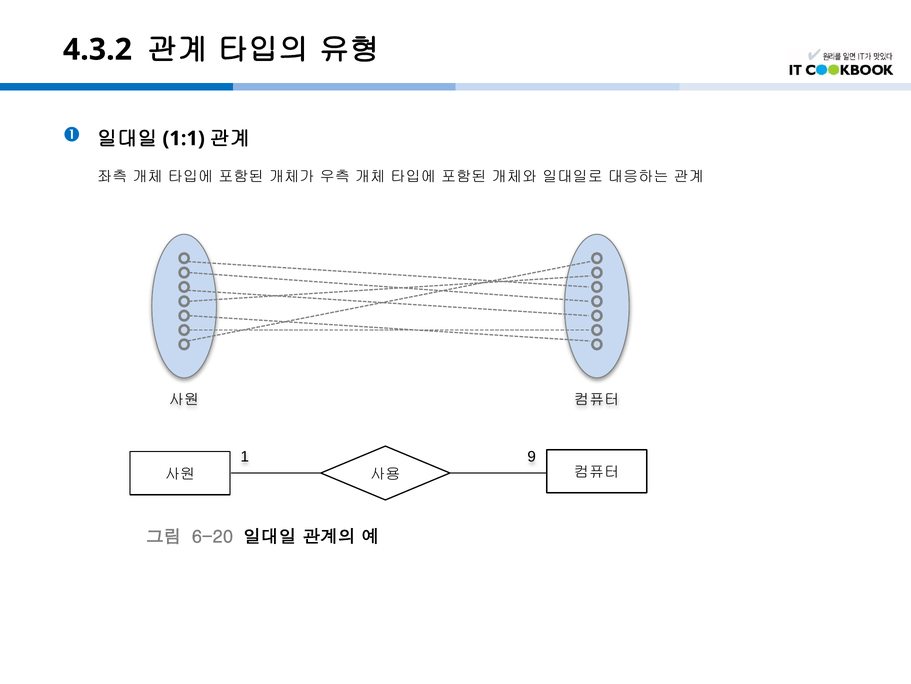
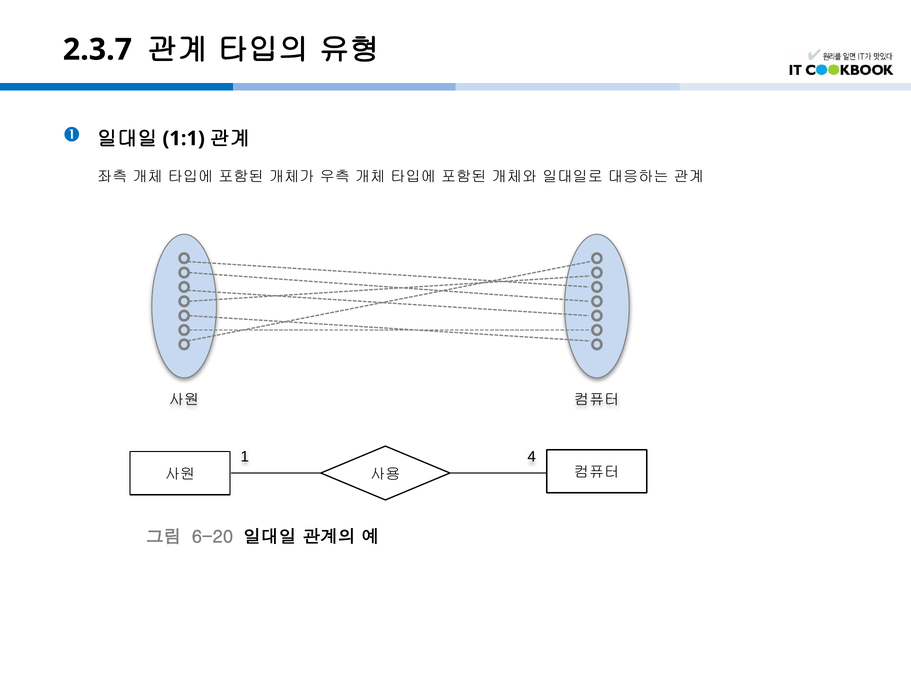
4.3.2: 4.3.2 -> 2.3.7 (97, 50)
9: 9 -> 4 (532, 456)
